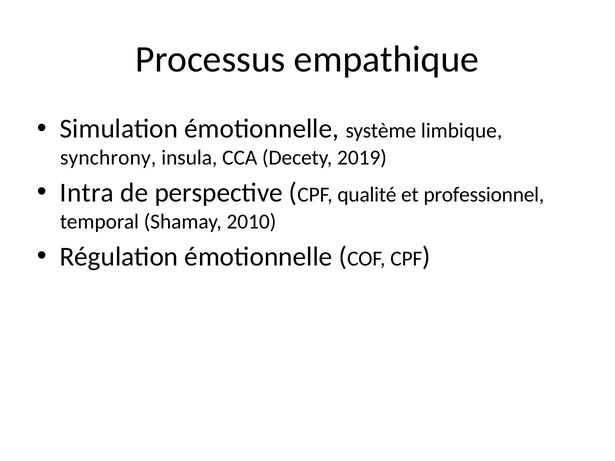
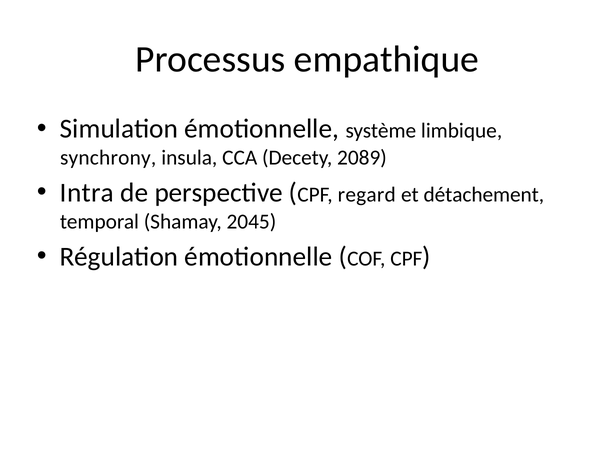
2019: 2019 -> 2089 (362, 158)
qualité: qualité -> regard (367, 195)
professionnel: professionnel -> détachement (484, 195)
2010: 2010 -> 2045 (251, 222)
